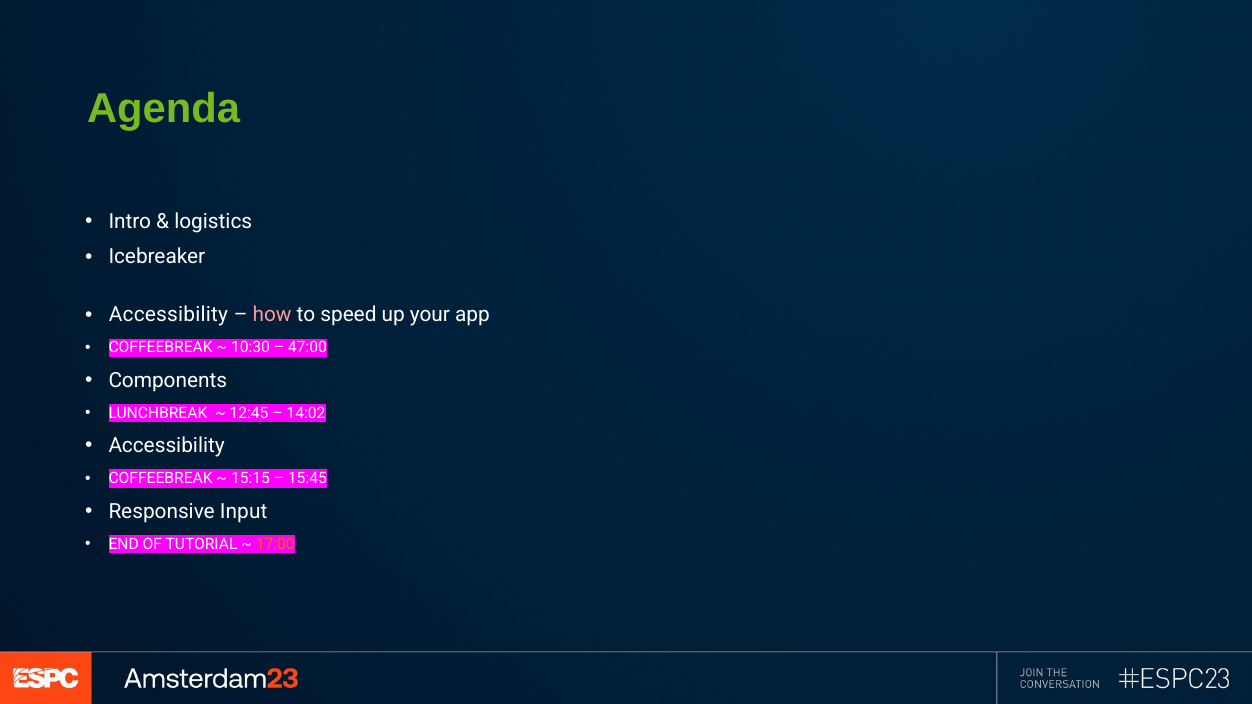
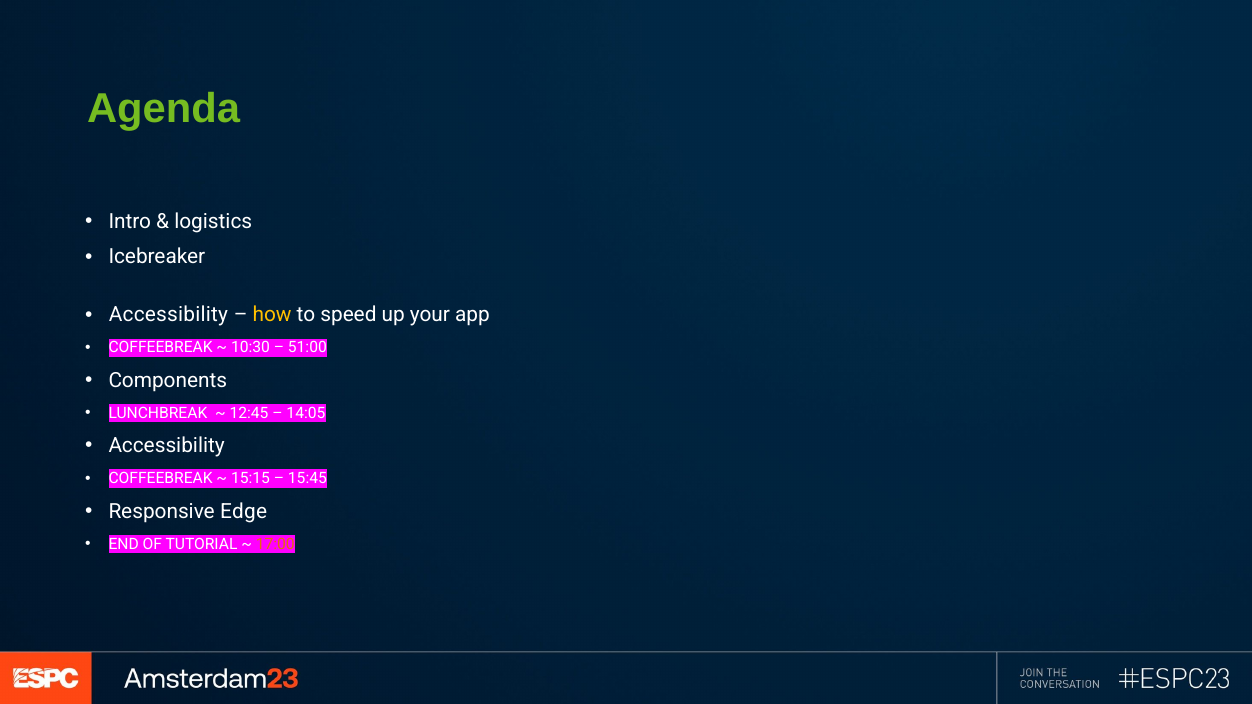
how colour: pink -> yellow (272, 315)
47:00: 47:00 -> 51:00 (307, 348)
14:02: 14:02 -> 14:05 (306, 413)
Input: Input -> Edge (244, 512)
